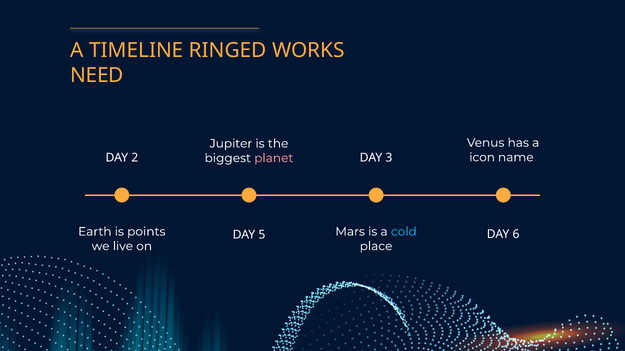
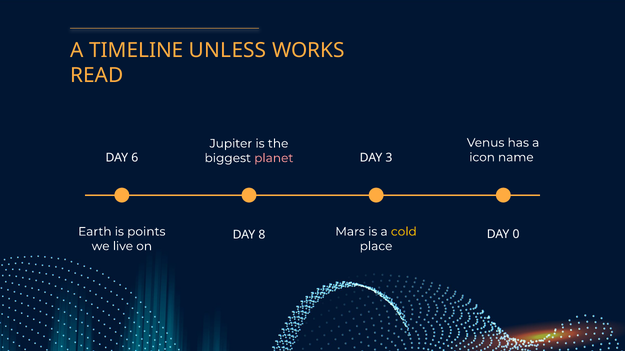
RINGED: RINGED -> UNLESS (228, 51)
NEED: NEED -> READ (97, 76)
2: 2 -> 6 (135, 158)
cold colour: light blue -> yellow (404, 232)
6: 6 -> 0 (516, 234)
5: 5 -> 8 (262, 235)
